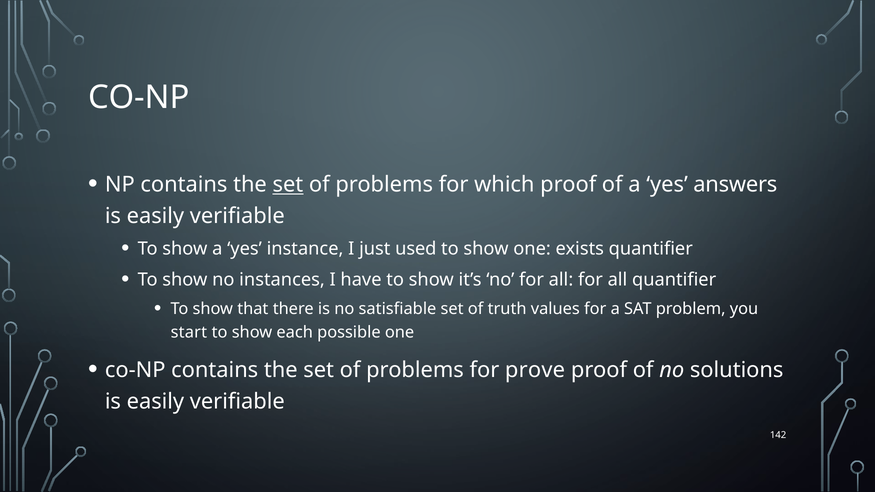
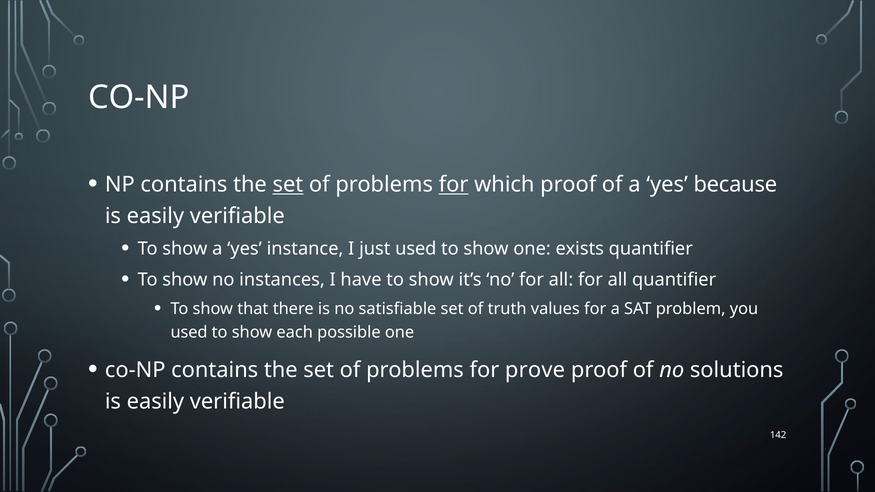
for underline: none -> present (454, 185)
answers: answers -> because (735, 185)
start: start -> used (189, 332)
